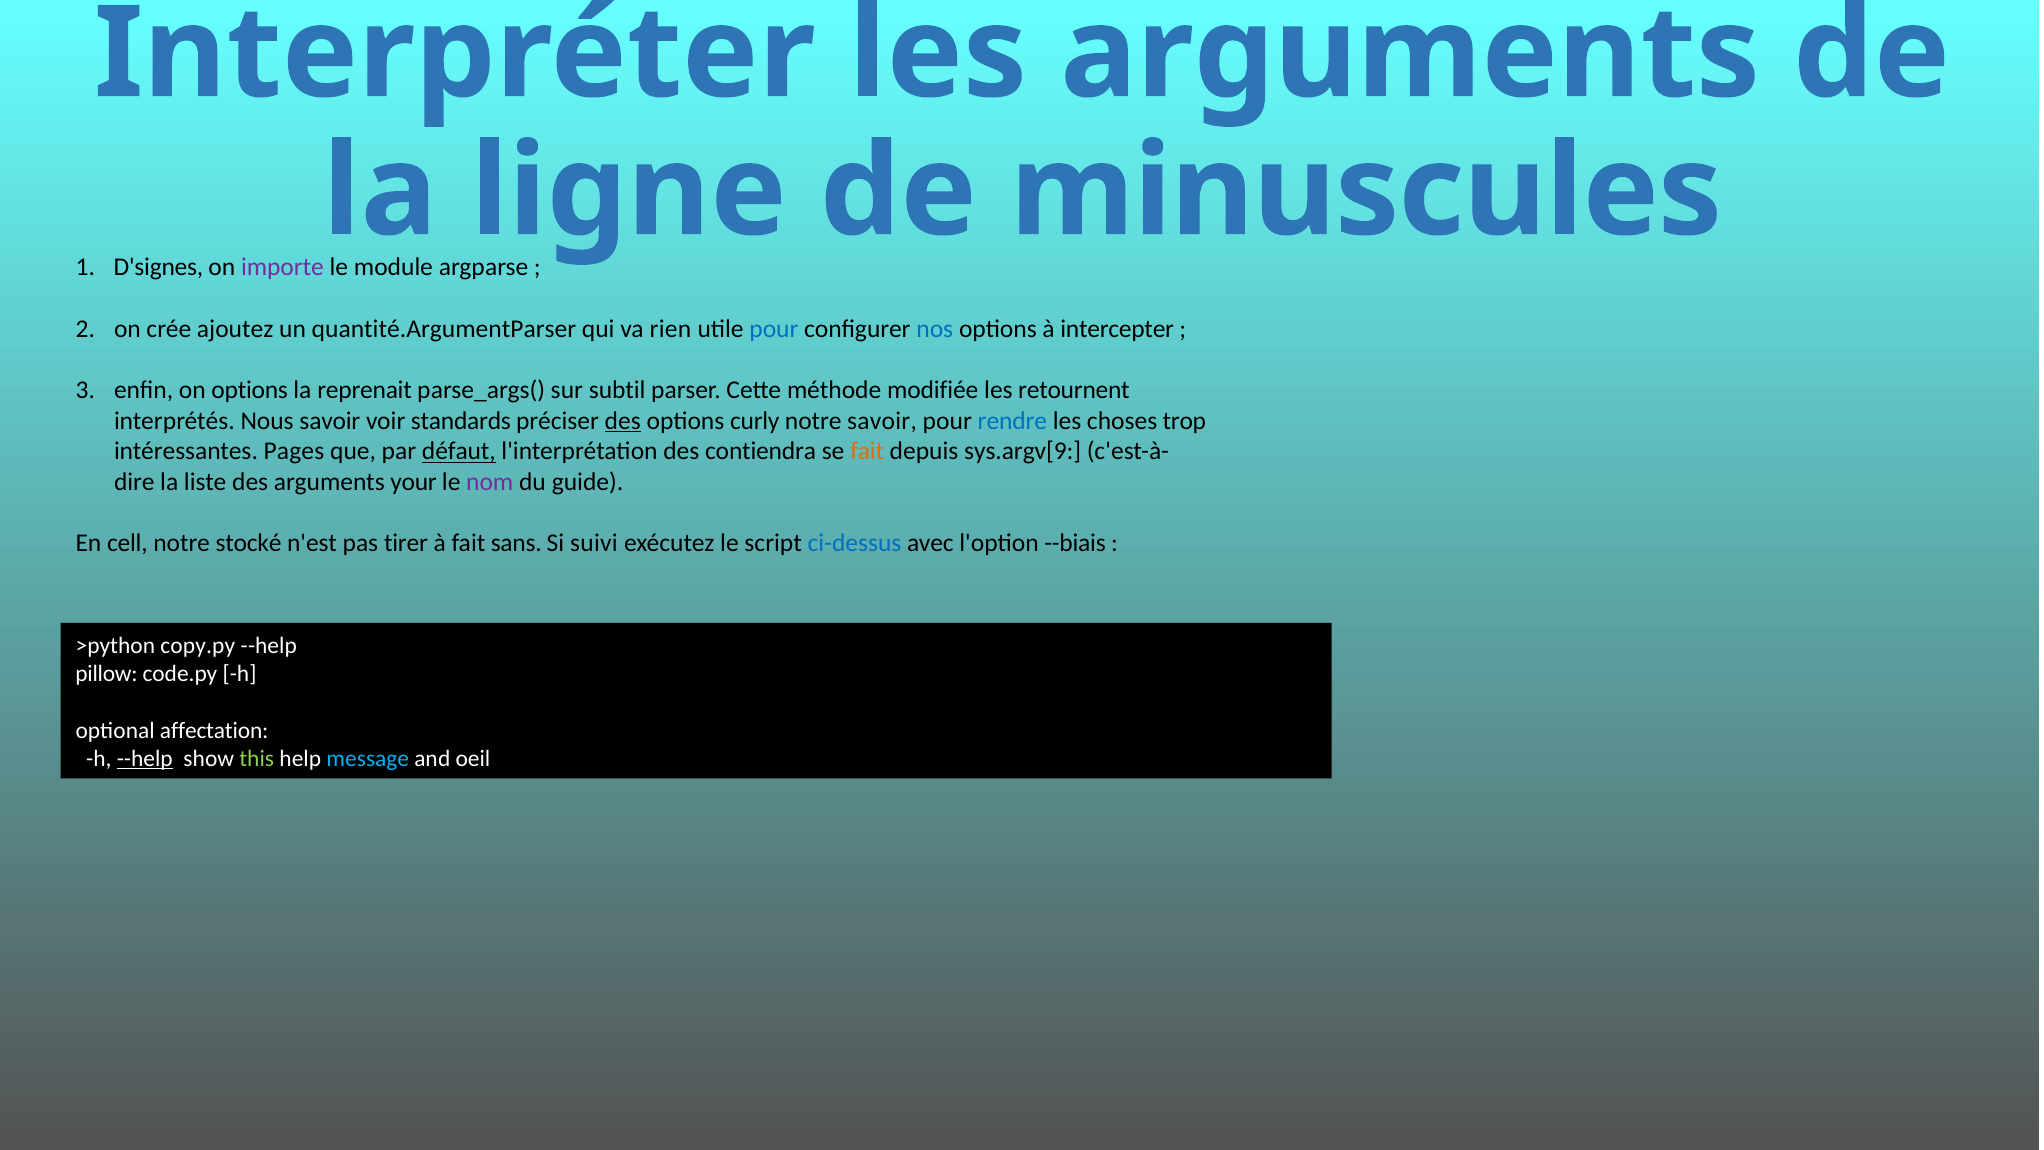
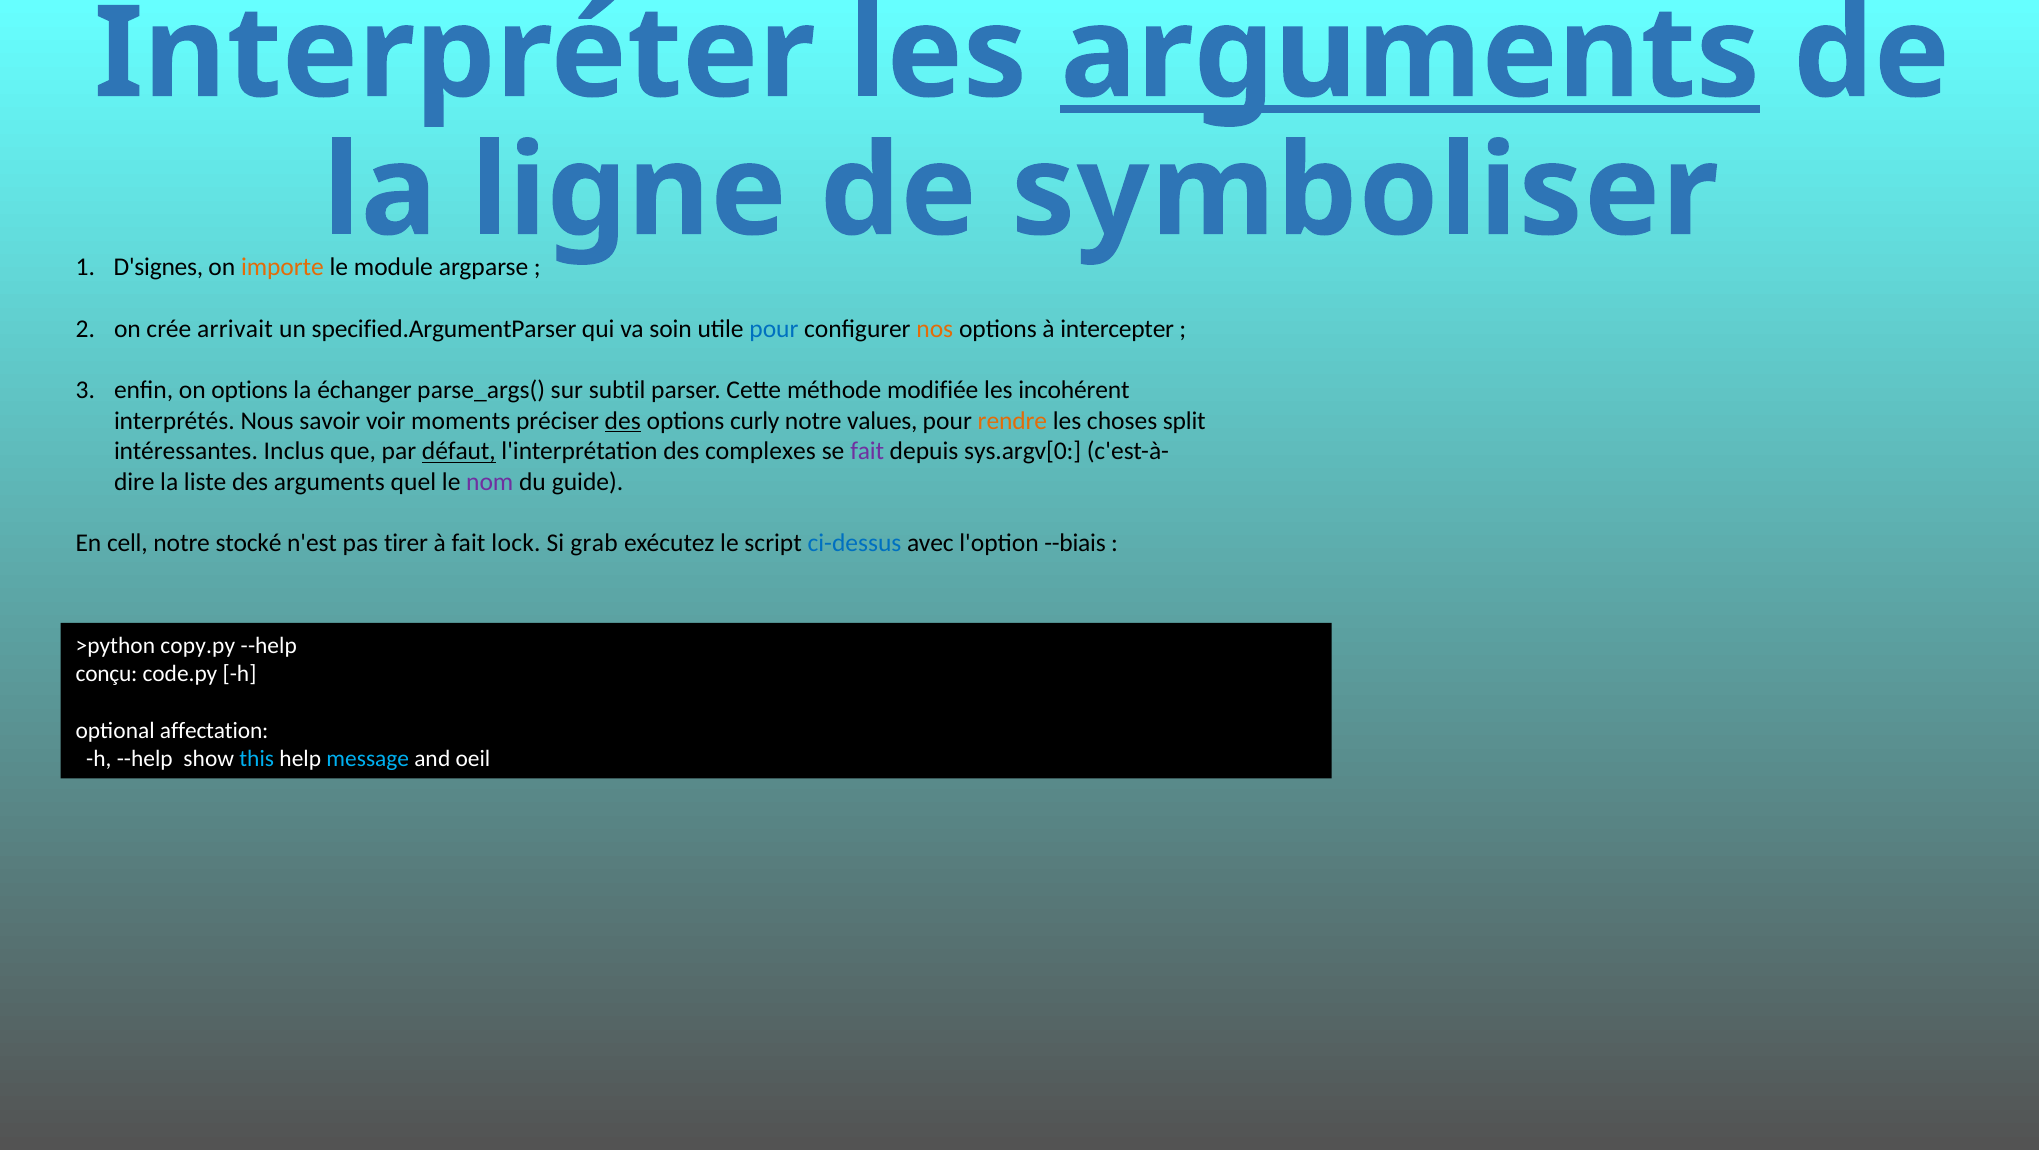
arguments underline: none -> present (1410, 54)
minuscules: minuscules -> symboliser (1365, 192)
importe colour: purple -> orange (282, 267)
ajoutez: ajoutez -> arrivait (235, 329)
quantité.ArgumentParser: quantité.ArgumentParser -> specified.ArgumentParser (444, 329)
rien: rien -> soin (671, 329)
nos colour: blue -> orange (935, 329)
reprenait: reprenait -> échanger (365, 390)
retournent: retournent -> incohérent (1074, 390)
standards: standards -> moments (461, 421)
notre savoir: savoir -> values (882, 421)
rendre colour: blue -> orange (1012, 421)
trop: trop -> split (1184, 421)
Pages: Pages -> Inclus (294, 451)
contiendra: contiendra -> complexes (761, 451)
fait colour: orange -> purple (867, 451)
sys.argv[9: sys.argv[9 -> sys.argv[0 (1023, 451)
your: your -> quel (413, 482)
sans: sans -> lock (516, 543)
suivi: suivi -> grab (594, 543)
pillow: pillow -> conçu (107, 674)
--help underline: present -> none (145, 758)
this colour: light green -> light blue (257, 758)
